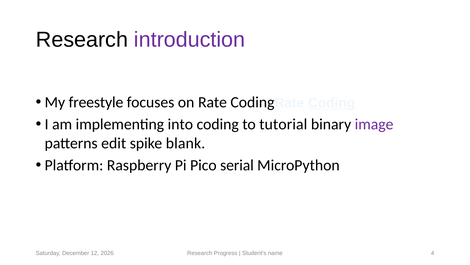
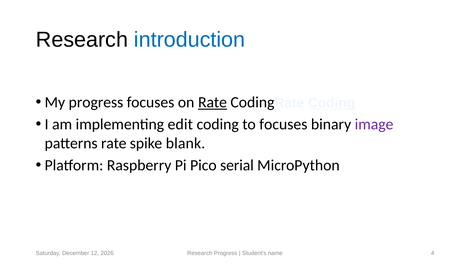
introduction colour: purple -> blue (190, 39)
My freestyle: freestyle -> progress (96, 102)
Rate underline: none -> present (213, 102)
into: into -> edit (180, 124)
to tutorial: tutorial -> focuses (283, 124)
patterns edit: edit -> rate (114, 143)
